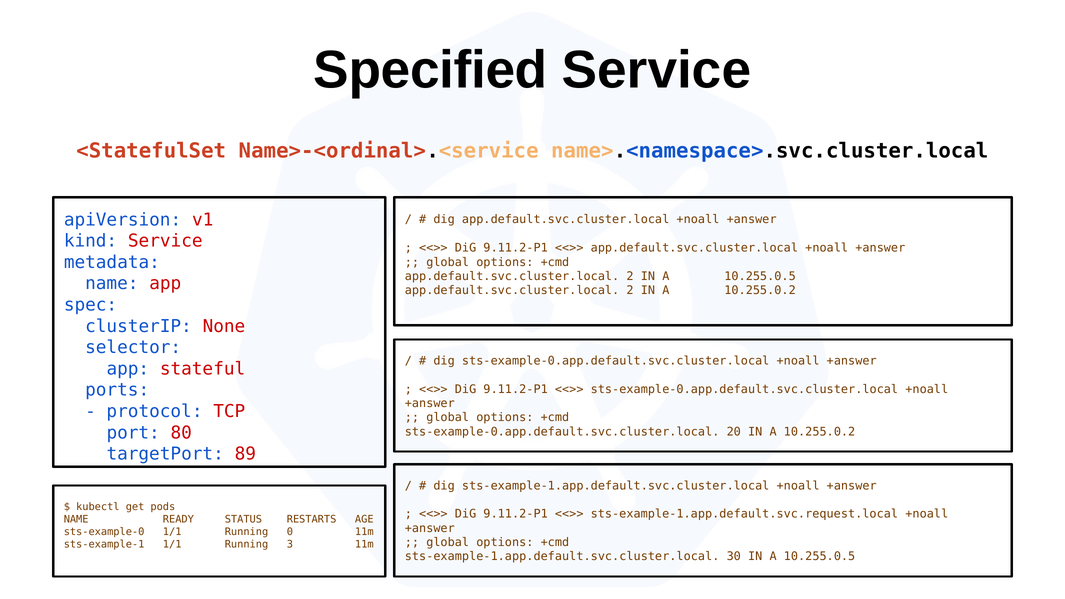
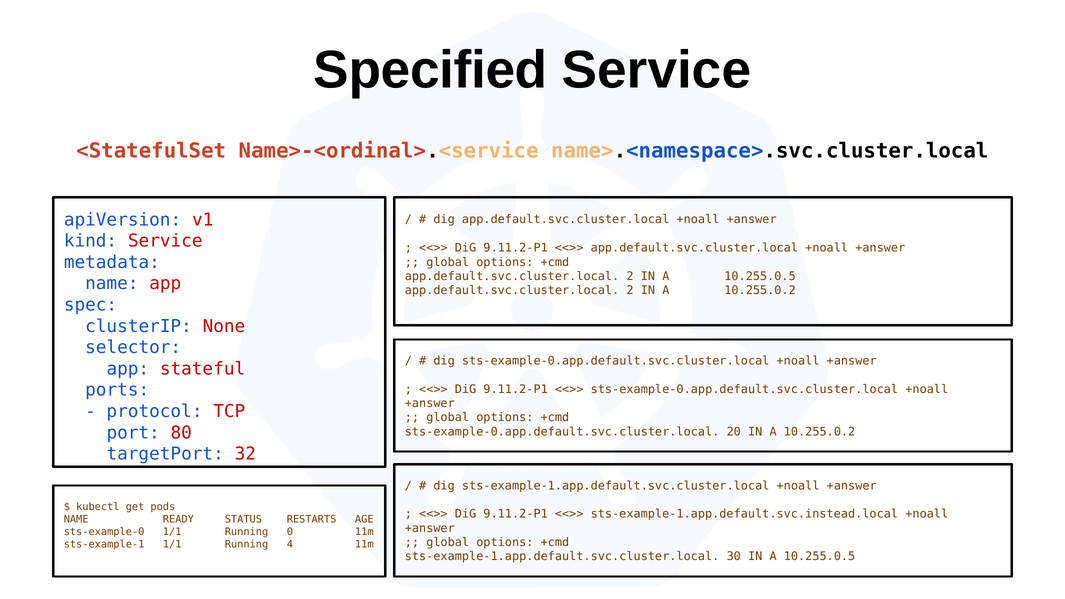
89: 89 -> 32 (245, 454)
sts-example-1.app.default.svc.request.local: sts-example-1.app.default.svc.request.local -> sts-example-1.app.default.svc.instead.local (744, 514)
3: 3 -> 4 (290, 544)
